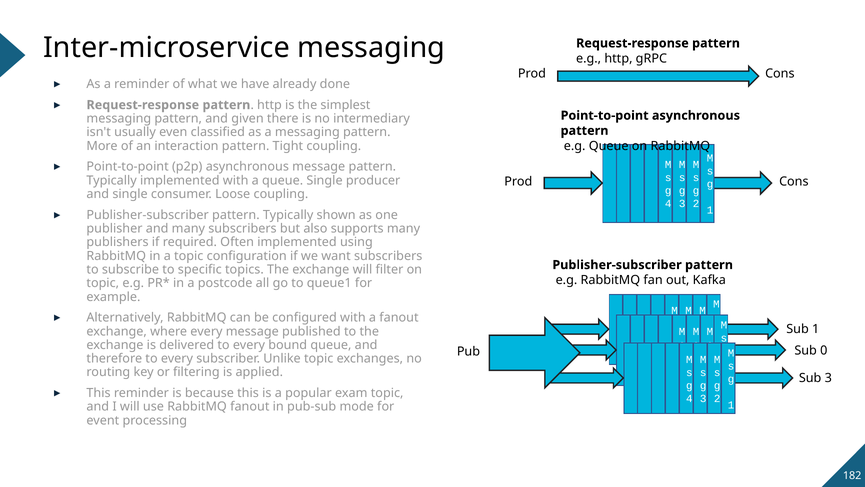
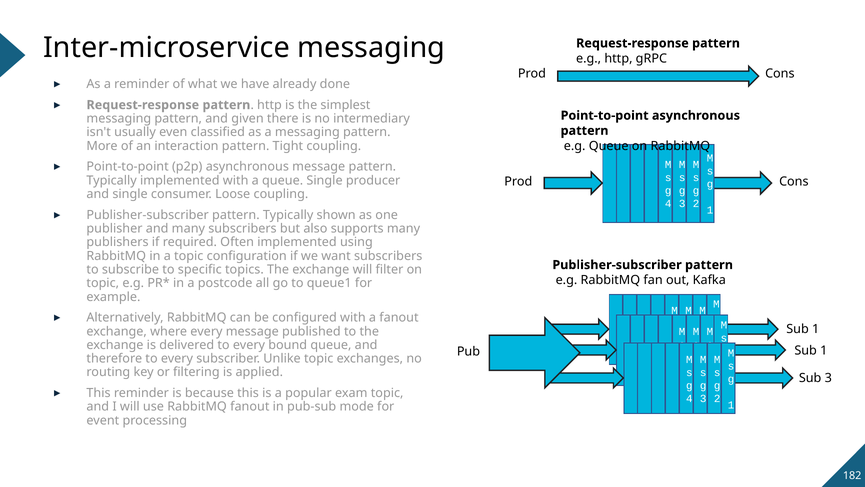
0: 0 -> 1 (824, 350)
